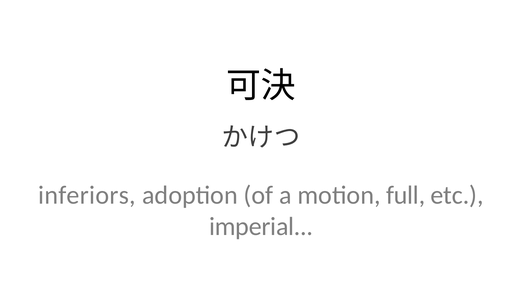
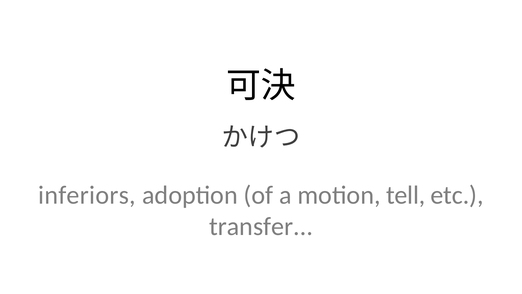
full: full -> tell (406, 195)
imperial: imperial -> transfer (261, 226)
